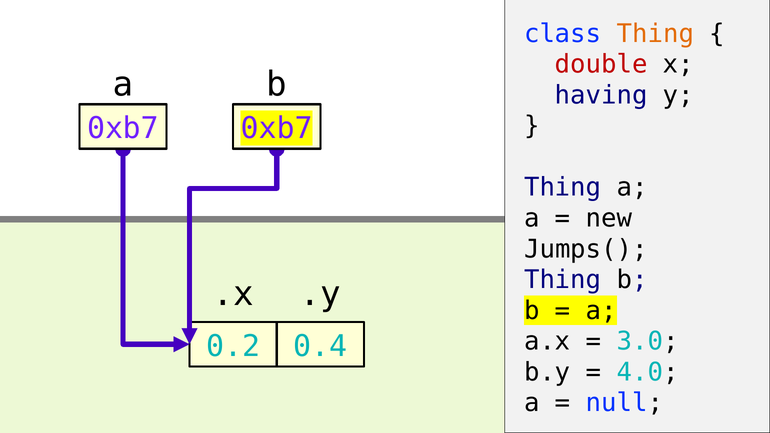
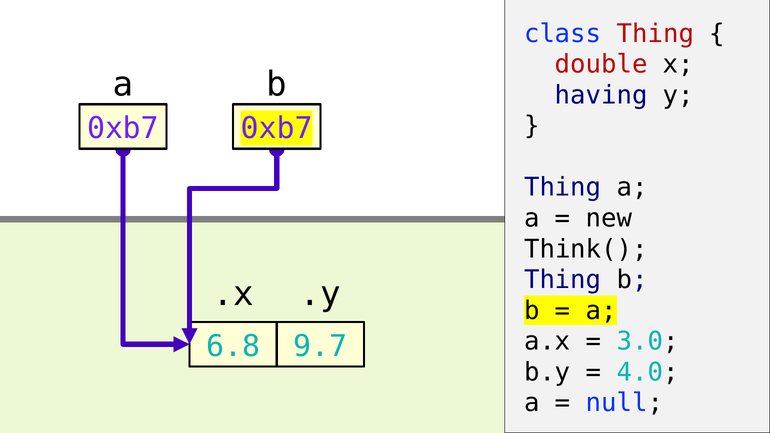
Thing colour: orange -> red (655, 34)
Jumps(: Jumps( -> Think( (586, 249)
0.2: 0.2 -> 6.8 (233, 346)
0.4: 0.4 -> 9.7 (320, 347)
